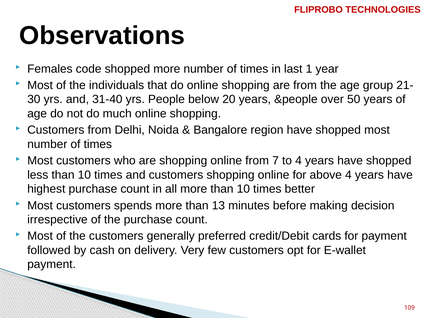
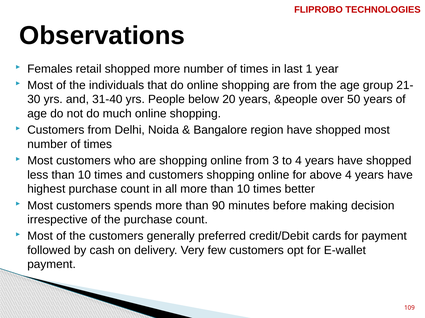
code: code -> retail (89, 69)
7: 7 -> 3 (276, 161)
13: 13 -> 90 (218, 206)
